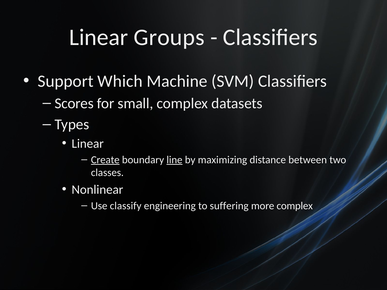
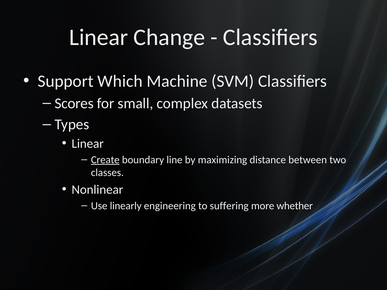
Groups: Groups -> Change (169, 37)
line underline: present -> none (174, 160)
classify: classify -> linearly (126, 206)
more complex: complex -> whether (295, 206)
